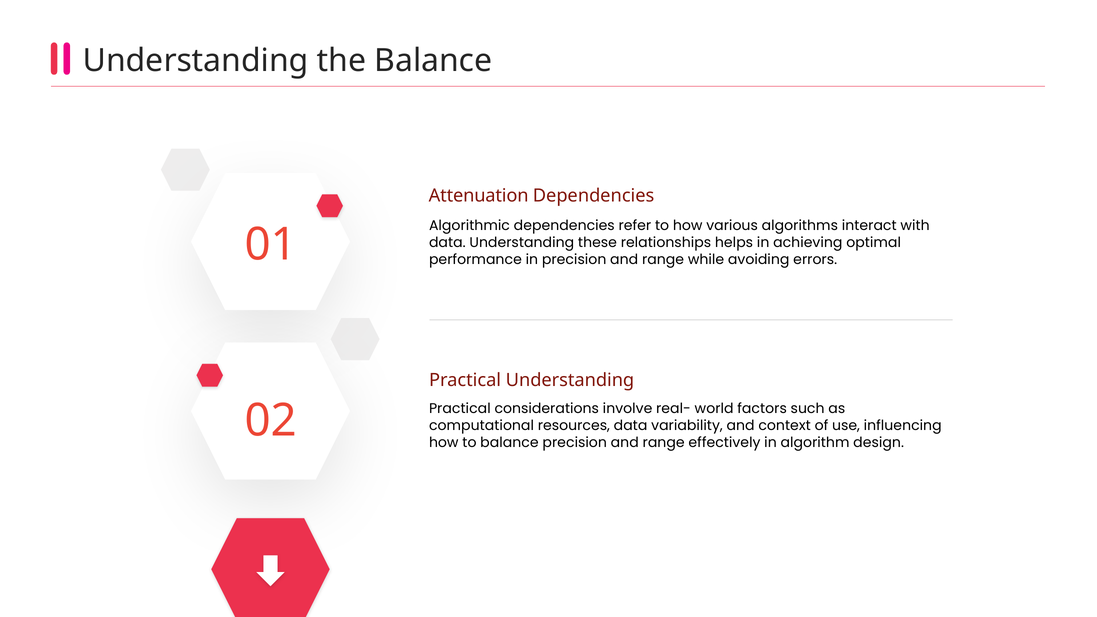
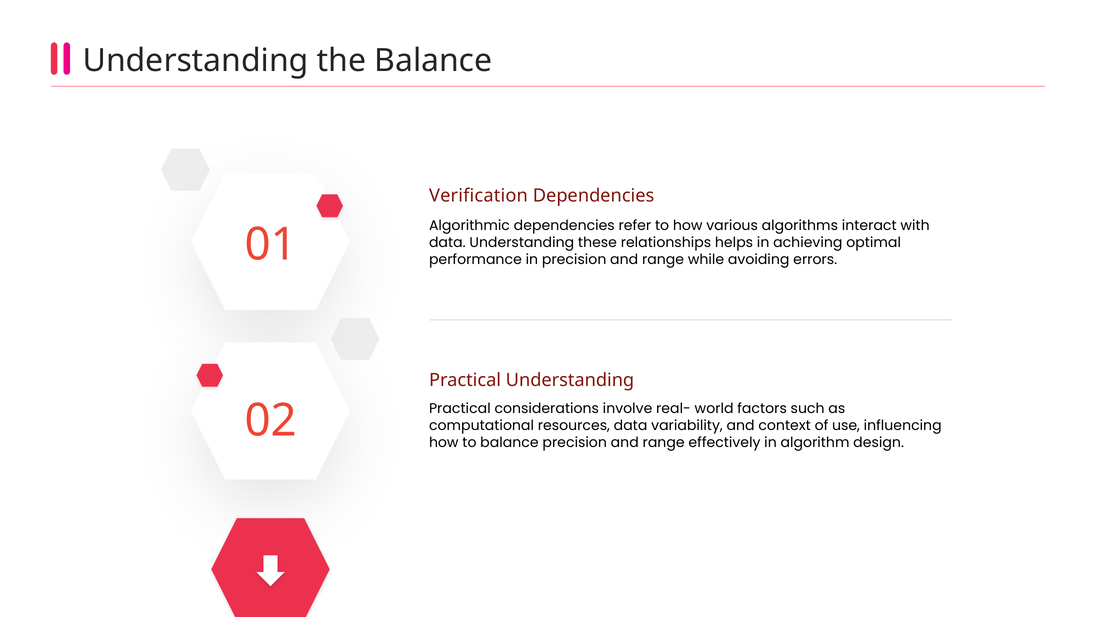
Attenuation: Attenuation -> Verification (478, 196)
